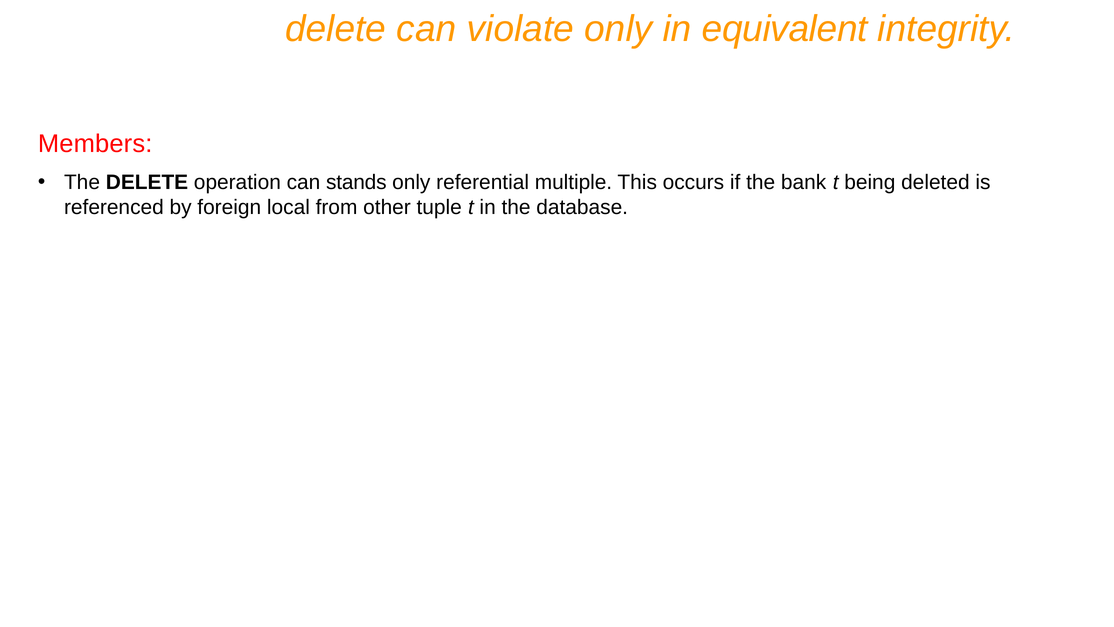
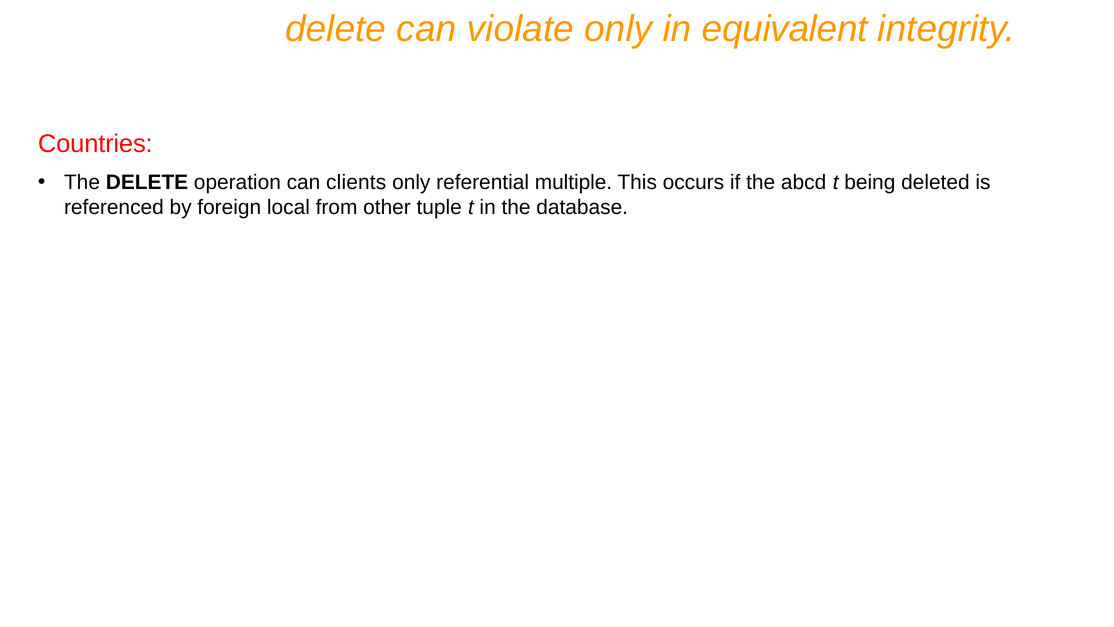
Members: Members -> Countries (95, 144)
stands: stands -> clients (356, 182)
bank: bank -> abcd (804, 182)
